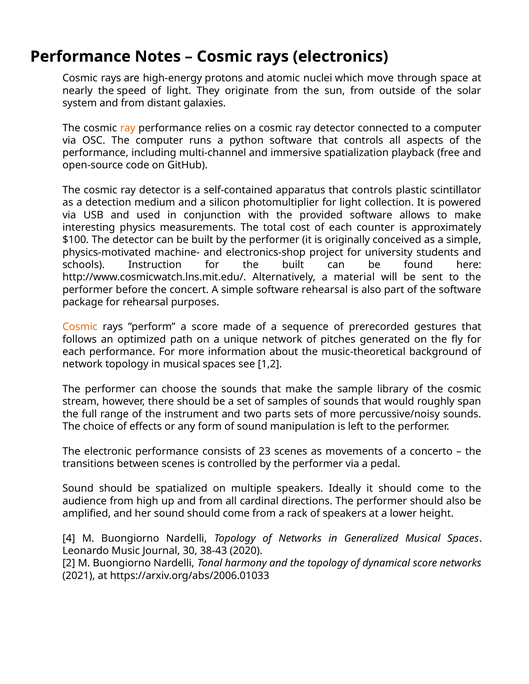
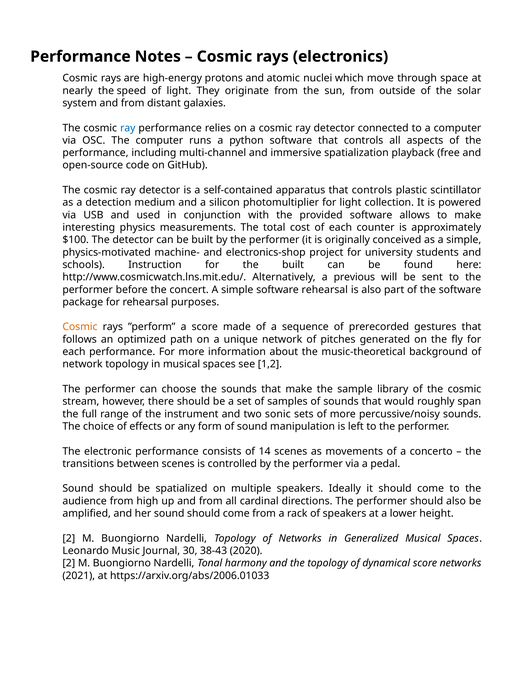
ray colour: orange -> blue (128, 128)
material: material -> previous (354, 277)
parts: parts -> sonic (278, 414)
23: 23 -> 14 (265, 452)
4: 4 -> 2 (69, 539)
